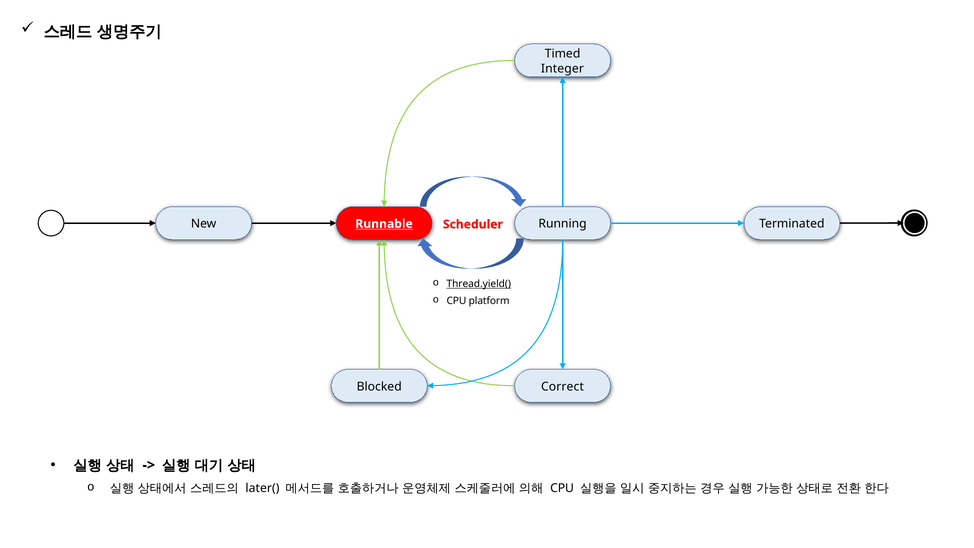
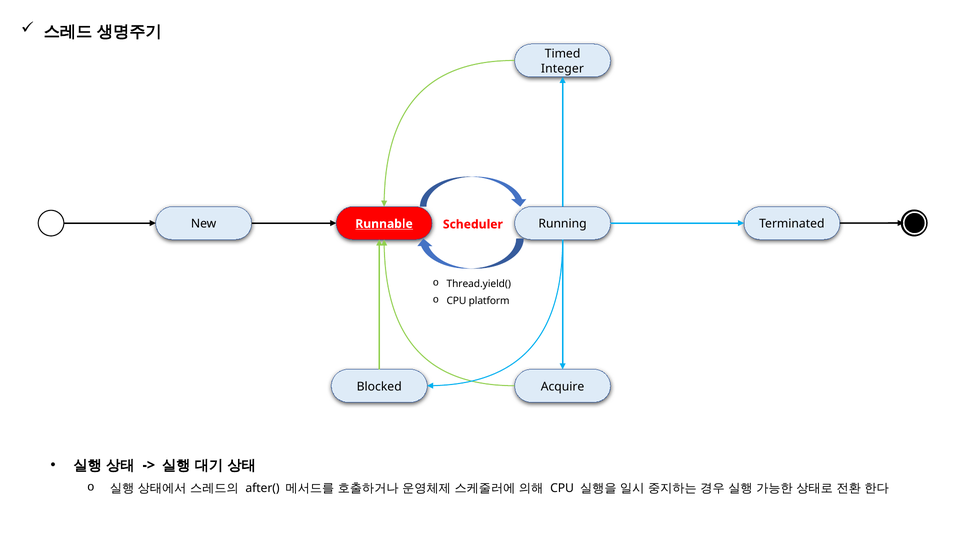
Thread.yield( underline: present -> none (479, 284)
Correct: Correct -> Acquire (563, 386)
later(: later( -> after( (263, 488)
